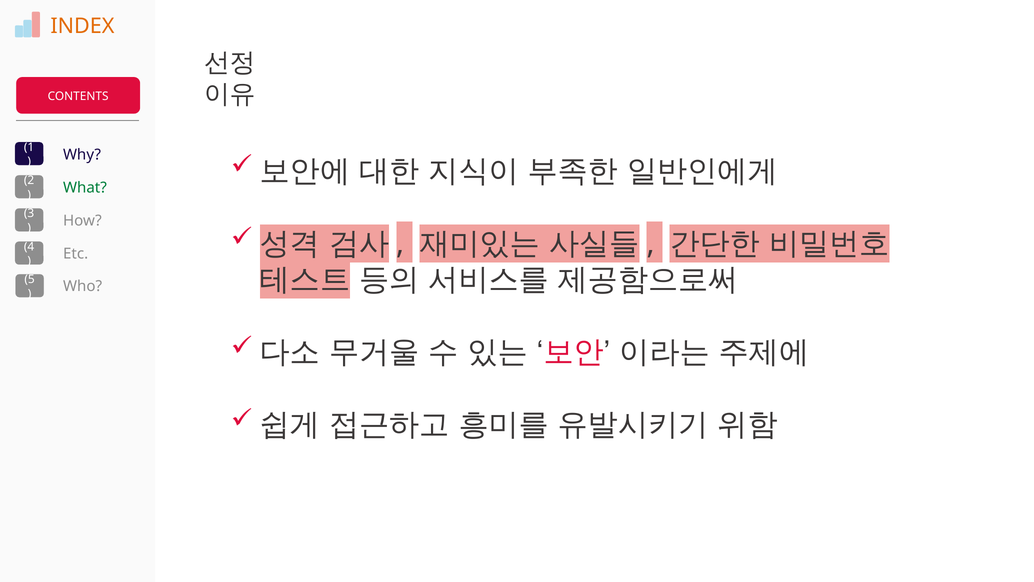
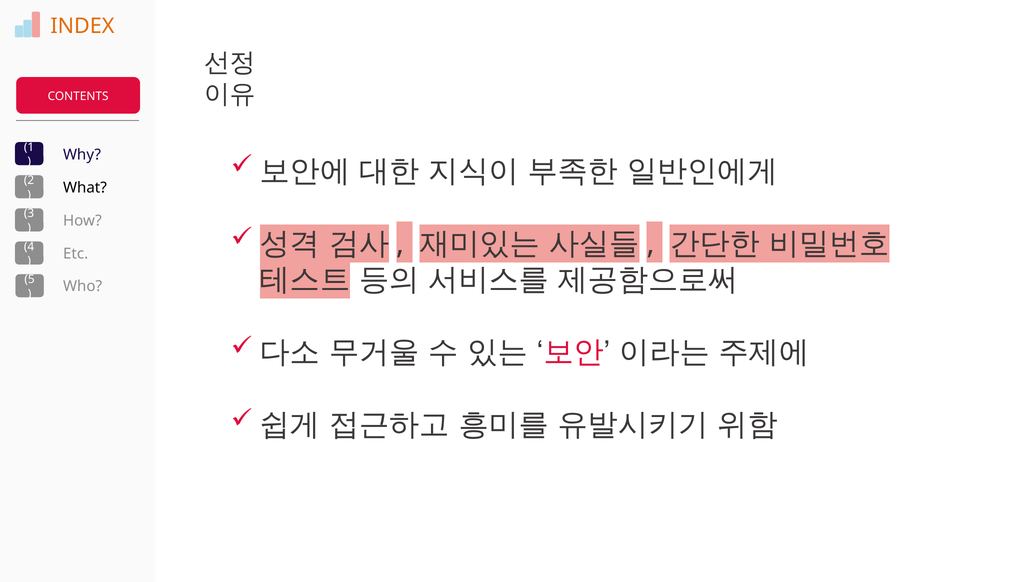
What colour: green -> black (85, 187)
